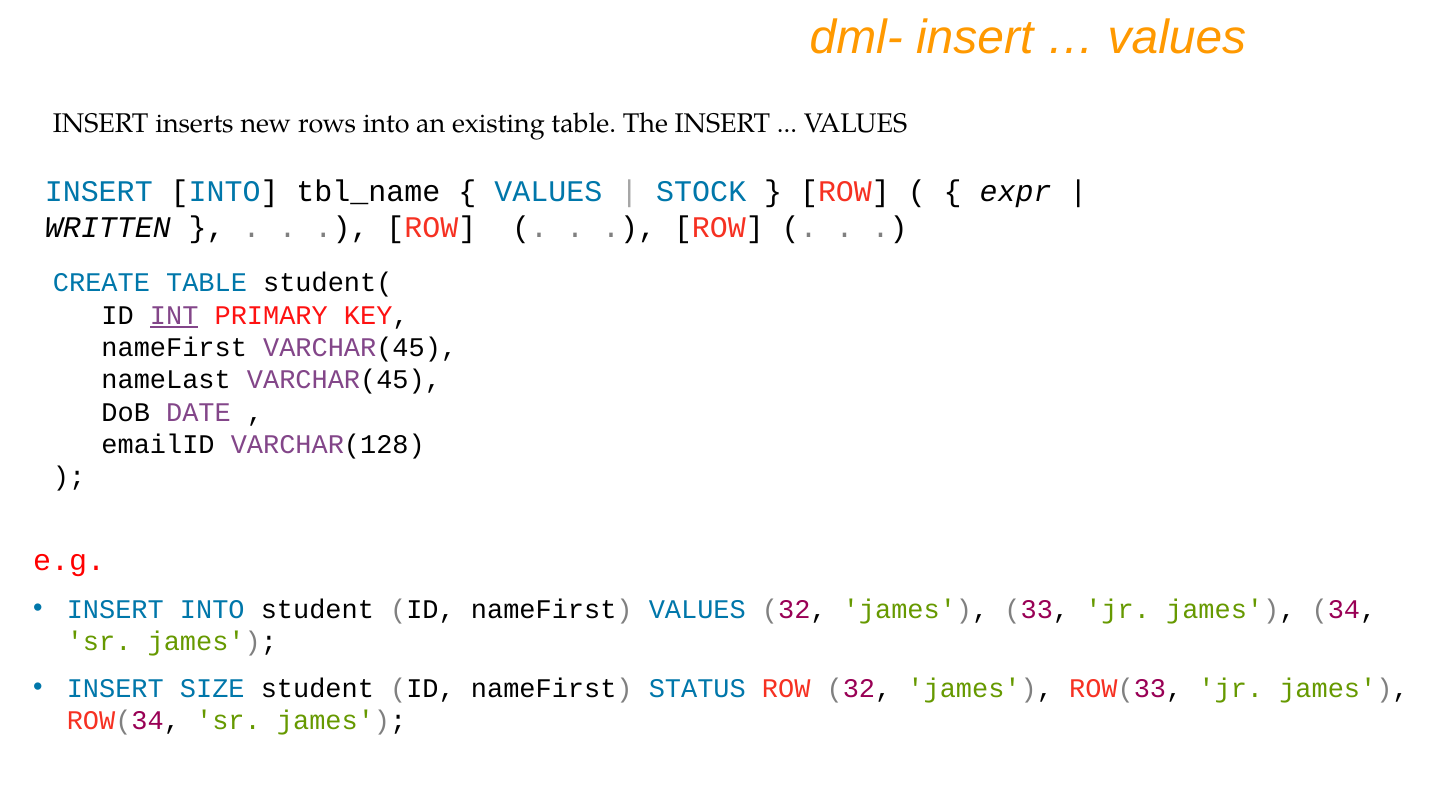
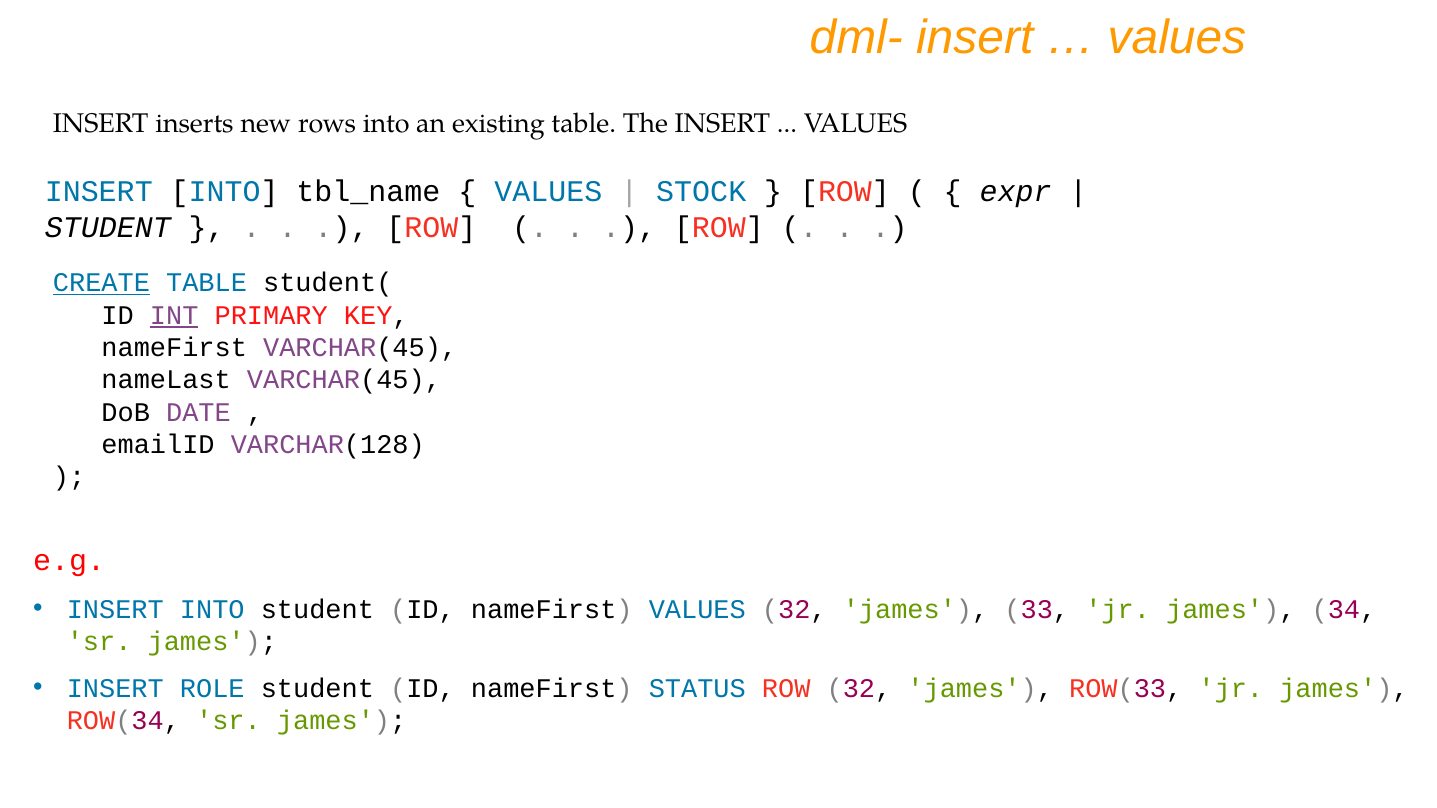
WRITTEN: WRITTEN -> STUDENT (108, 228)
CREATE underline: none -> present (101, 283)
SIZE: SIZE -> ROLE (212, 688)
